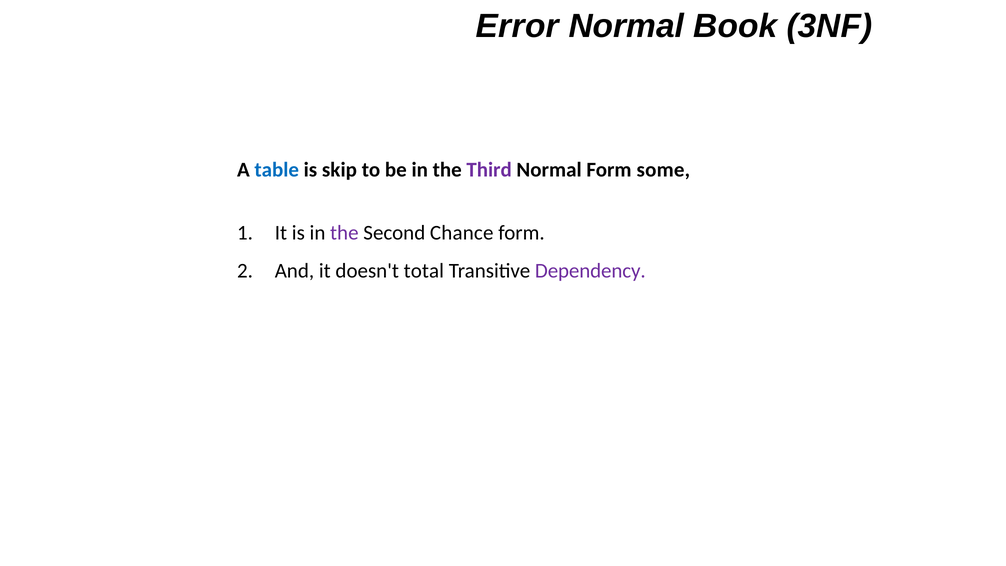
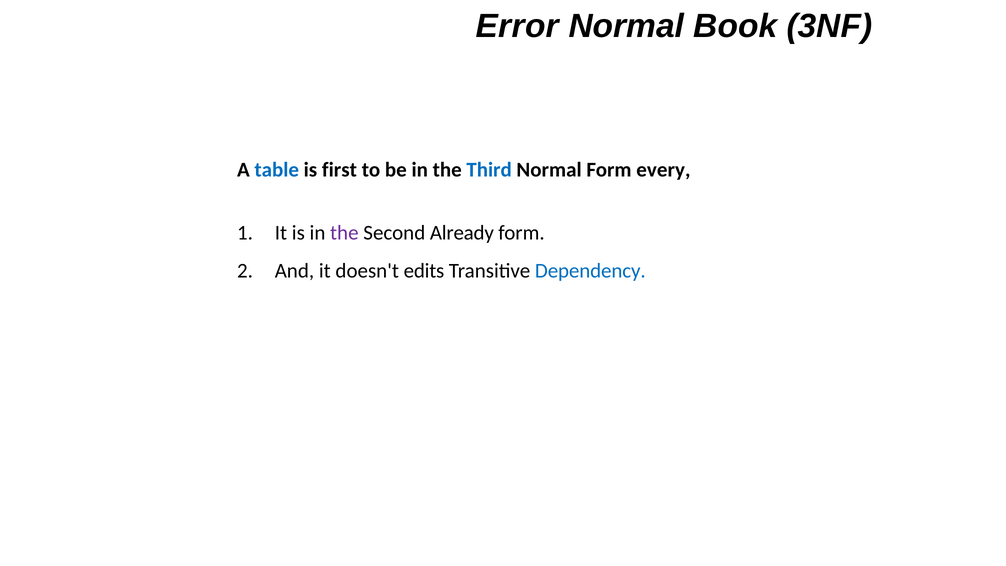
skip: skip -> first (339, 170)
Third colour: purple -> blue (489, 170)
some: some -> every (663, 170)
Chance: Chance -> Already (462, 233)
total: total -> edits (424, 271)
Dependency colour: purple -> blue (590, 271)
